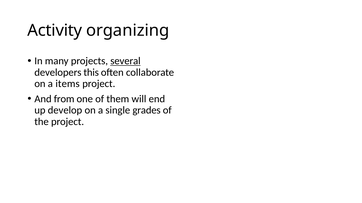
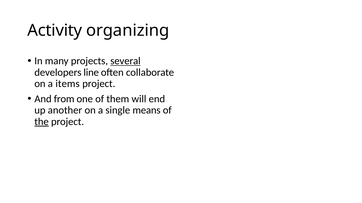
this: this -> line (91, 73)
develop: develop -> another (65, 111)
grades: grades -> means (147, 111)
the underline: none -> present (42, 122)
